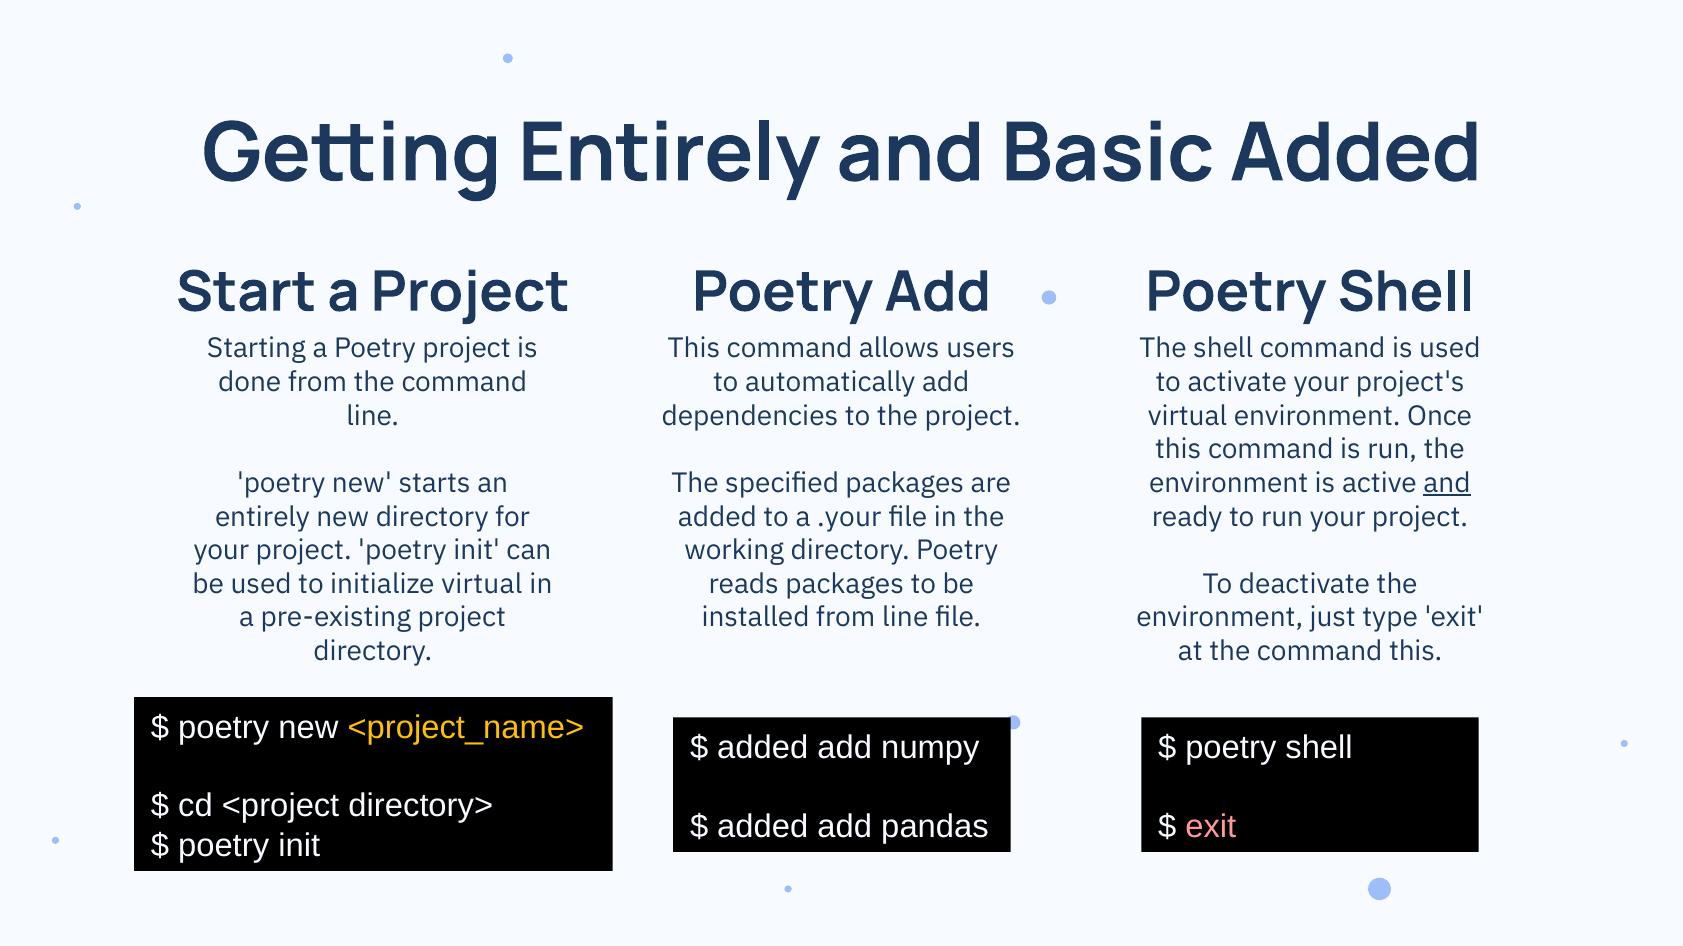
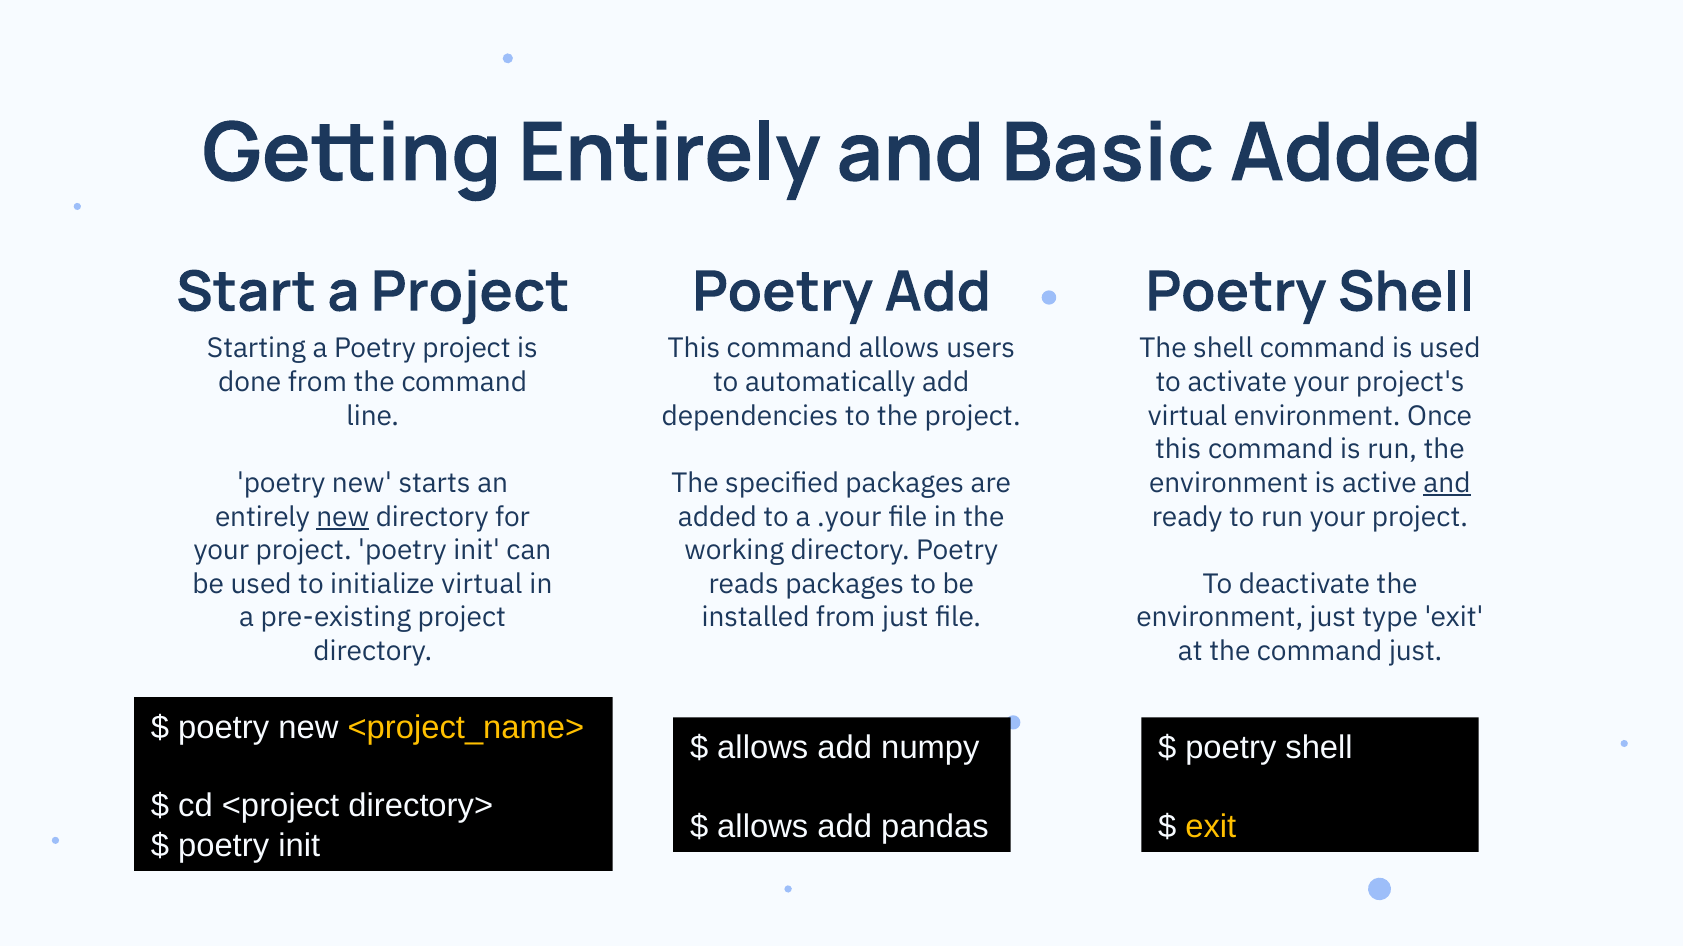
new underline: none -> present (343, 517)
from line: line -> just (905, 618)
command this: this -> just (1416, 652)
added: added -> allows (763, 748)
added: added -> allows (763, 827)
exit colour: pink -> yellow (1211, 827)
